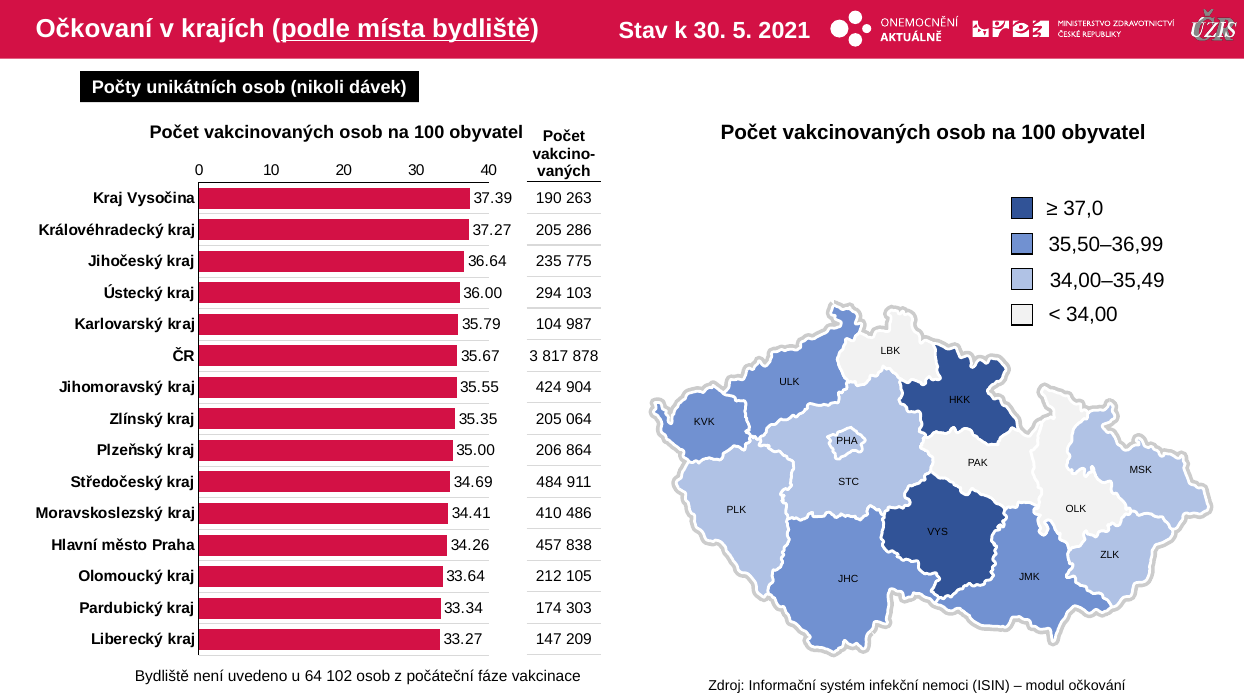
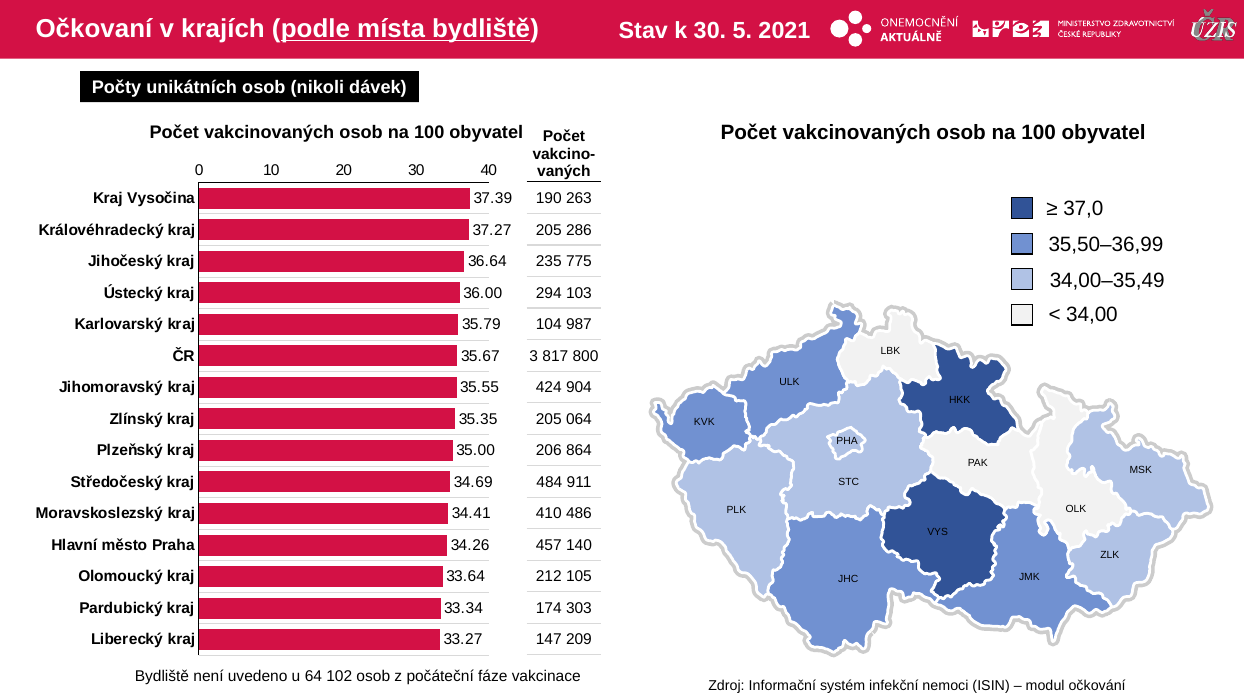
878: 878 -> 800 (586, 356)
838: 838 -> 140 (579, 545)
